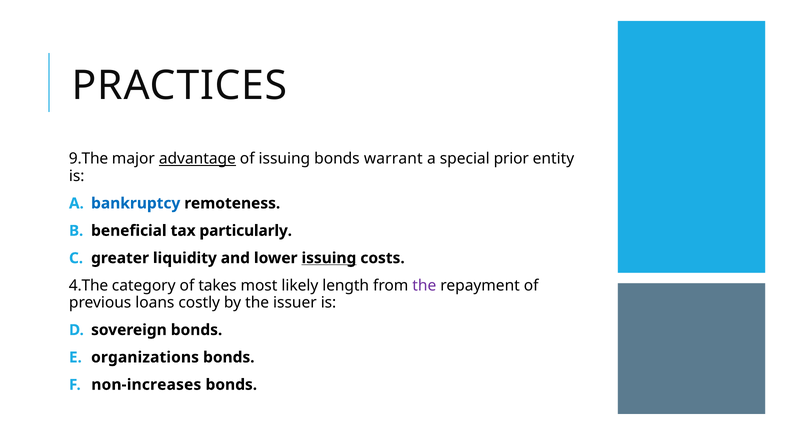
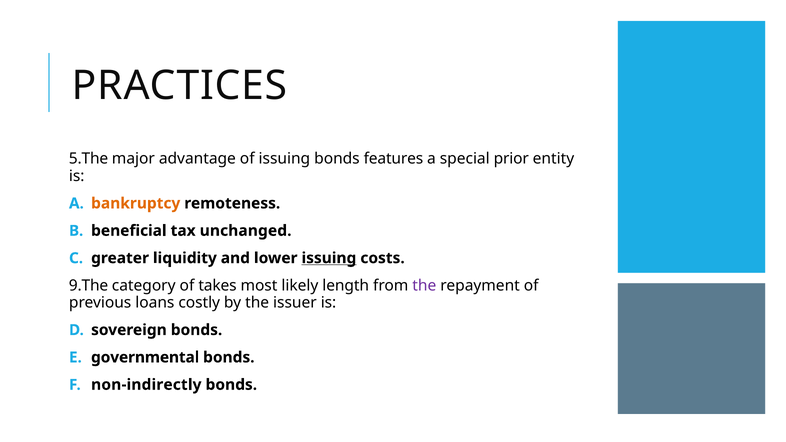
9.The: 9.The -> 5.The (88, 159)
advantage underline: present -> none (197, 159)
warrant: warrant -> features (393, 159)
bankruptcy colour: blue -> orange (136, 203)
particularly: particularly -> unchanged (246, 231)
4.The: 4.The -> 9.The (88, 286)
organizations: organizations -> governmental (145, 357)
non-increases: non-increases -> non-indirectly (146, 385)
